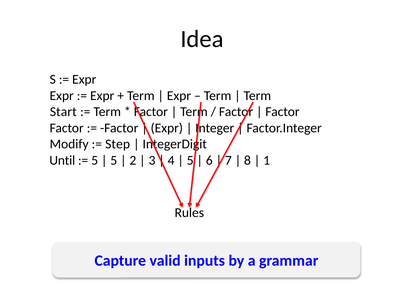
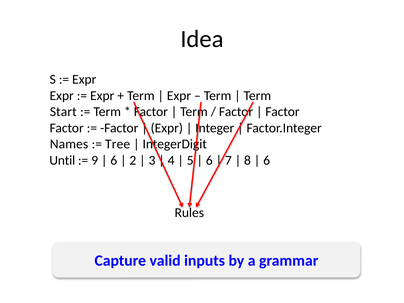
Modify: Modify -> Names (69, 144)
Step: Step -> Tree (118, 144)
5: 5 -> 9 (95, 160)
5: 5 -> 6 (114, 160)
1: 1 -> 6 (267, 160)
